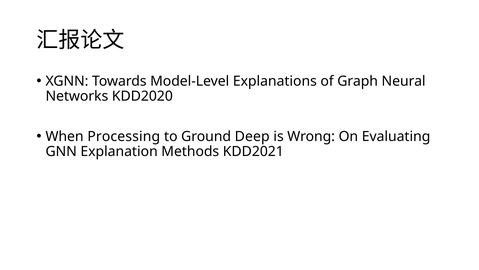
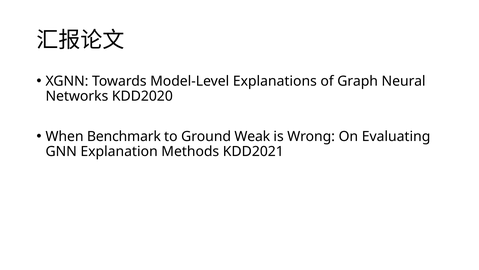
Processing: Processing -> Benchmark (124, 136)
Deep: Deep -> Weak (252, 136)
